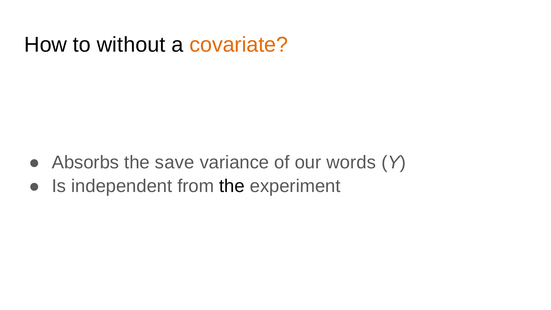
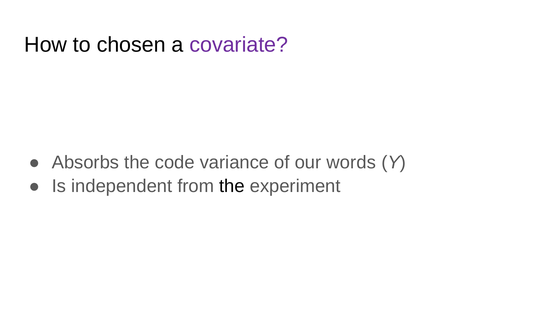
without: without -> chosen (131, 45)
covariate colour: orange -> purple (239, 45)
save: save -> code (175, 162)
